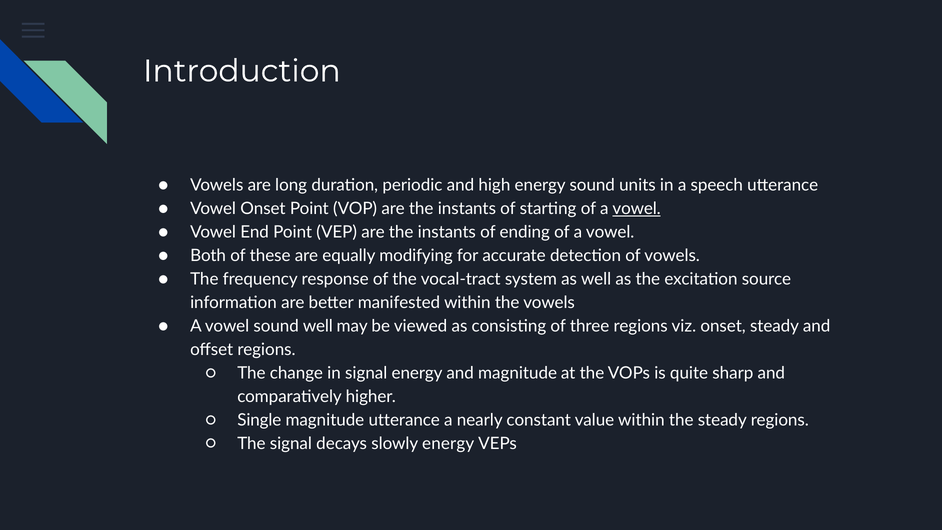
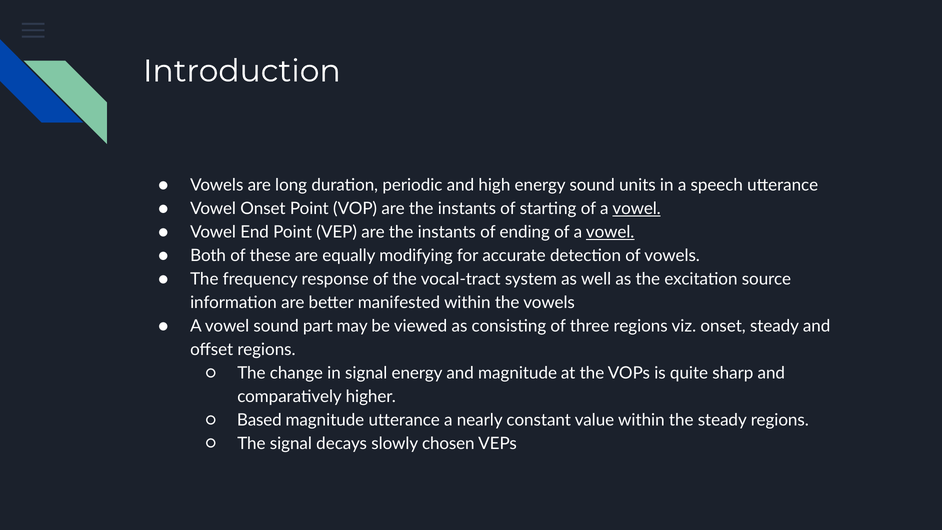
vowel underline: none -> present (610, 232)
sound well: well -> part (318, 326)
Single: Single -> Based (259, 420)
slowly energy: energy -> chosen (448, 444)
